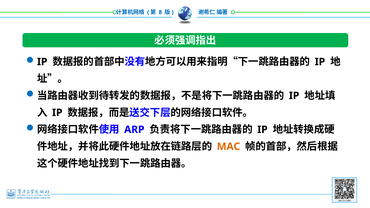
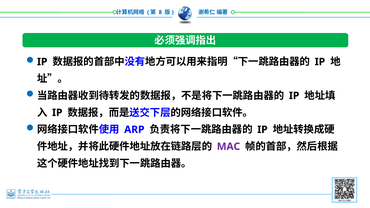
MAC colour: orange -> purple (228, 147)
